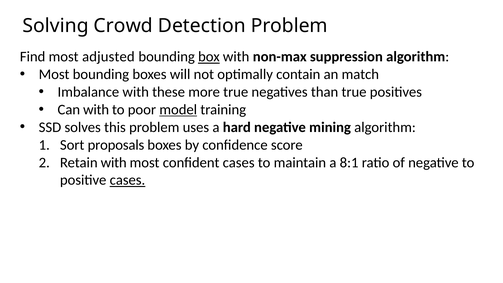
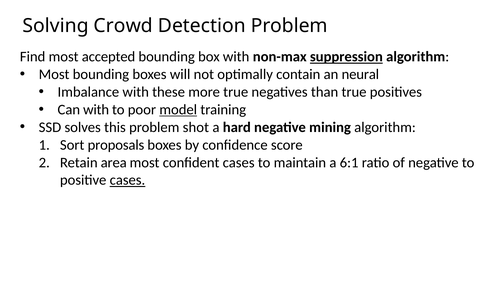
adjusted: adjusted -> accepted (109, 57)
box underline: present -> none (209, 57)
suppression underline: none -> present (346, 57)
match: match -> neural (360, 74)
uses: uses -> shot (196, 127)
Retain with: with -> area (114, 162)
8:1: 8:1 -> 6:1 (349, 162)
